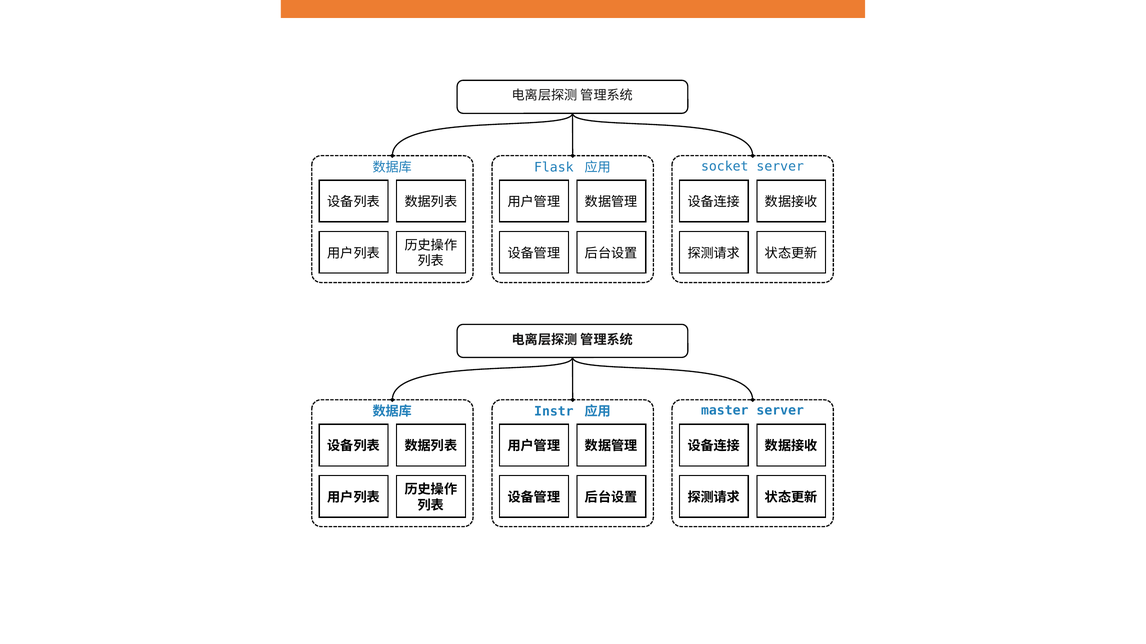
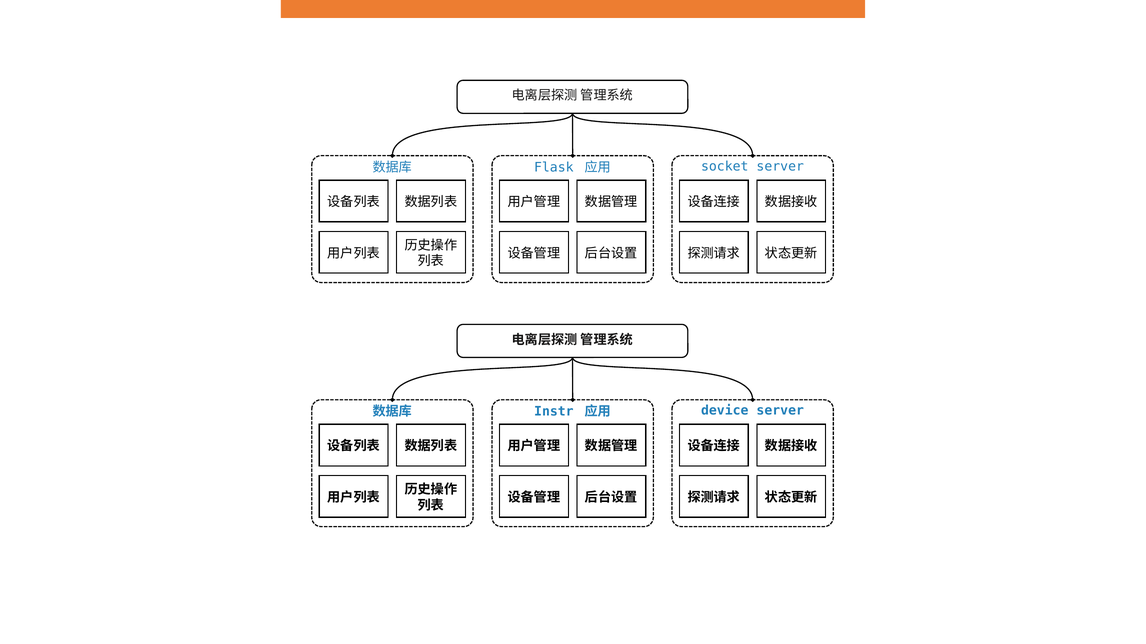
master: master -> device (725, 411)
